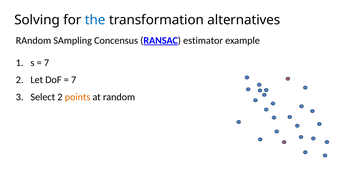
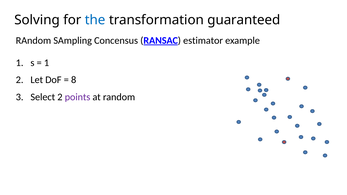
alternatives: alternatives -> guaranteed (244, 20)
7: 7 -> 1 (47, 63)
7: 7 -> 8 (74, 80)
points colour: orange -> purple (78, 97)
